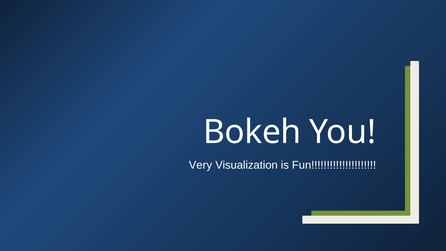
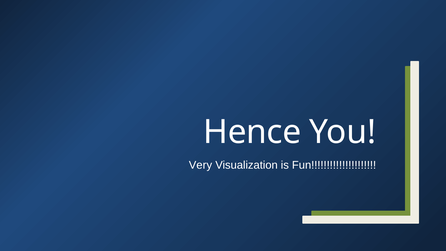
Bokeh: Bokeh -> Hence (252, 132)
